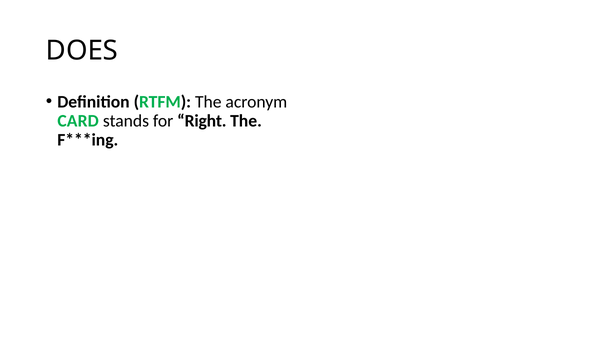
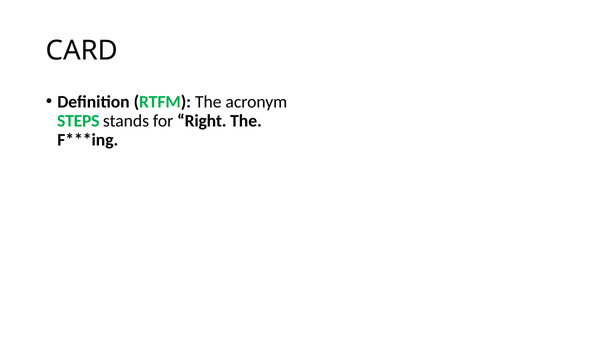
DOES: DOES -> CARD (82, 51)
CARD: CARD -> STEPS (78, 121)
